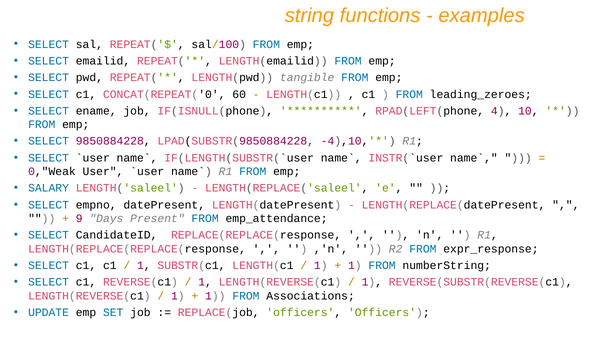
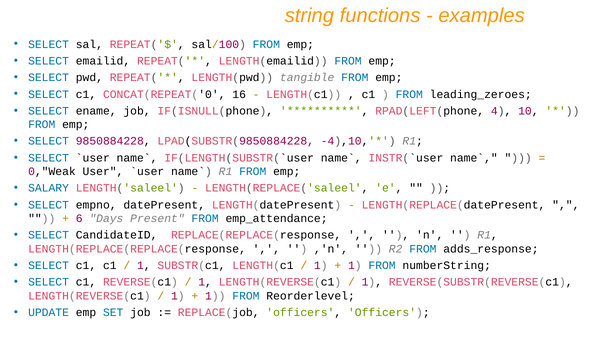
60: 60 -> 16 (239, 94)
9: 9 -> 6 (79, 218)
expr_response: expr_response -> adds_response (491, 248)
Associations: Associations -> Reorderlevel (311, 295)
